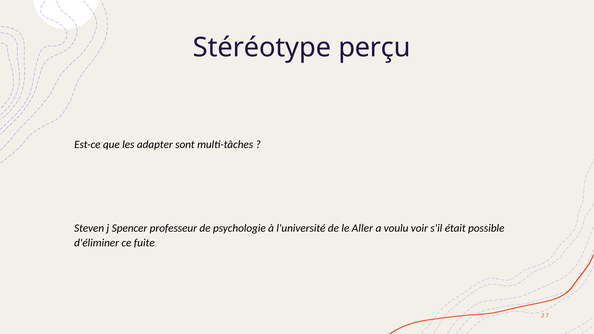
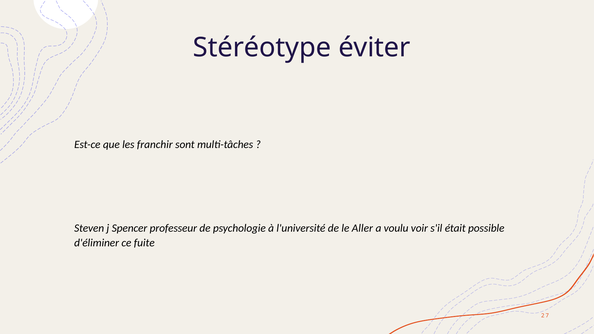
perçu: perçu -> éviter (374, 48)
adapter: adapter -> franchir (155, 145)
